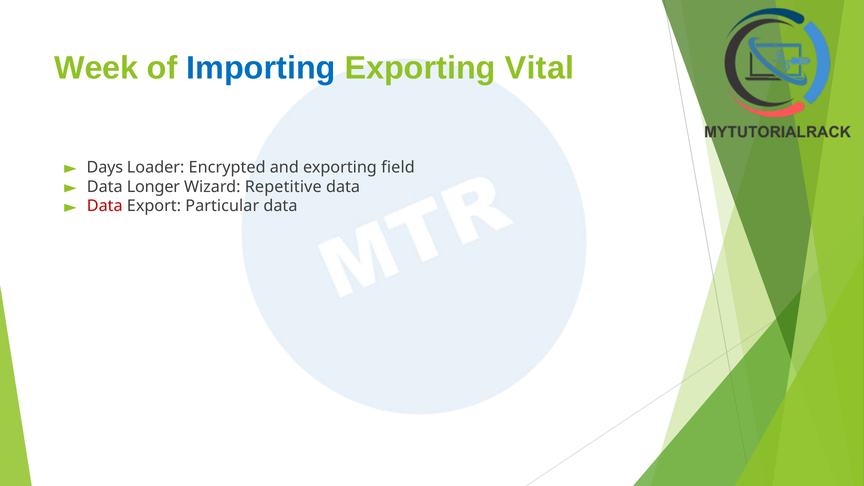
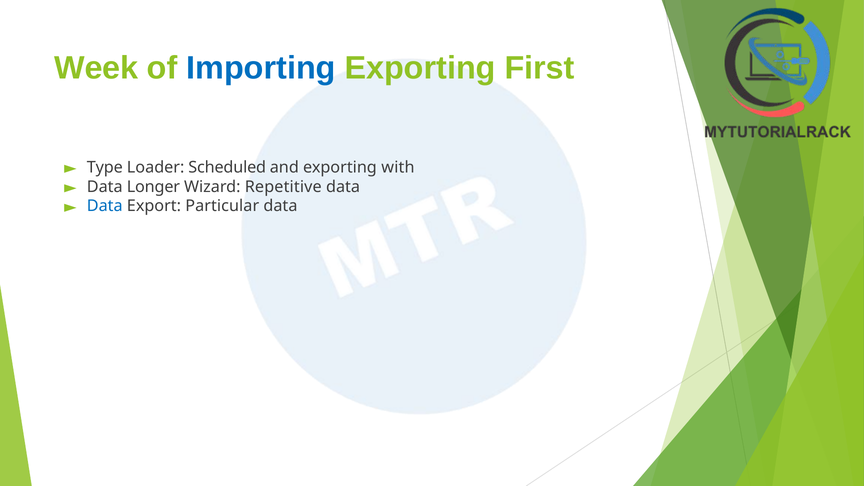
Vital: Vital -> First (540, 68)
Days: Days -> Type (105, 167)
Encrypted: Encrypted -> Scheduled (227, 167)
field: field -> with (398, 167)
Data colour: red -> blue (105, 206)
